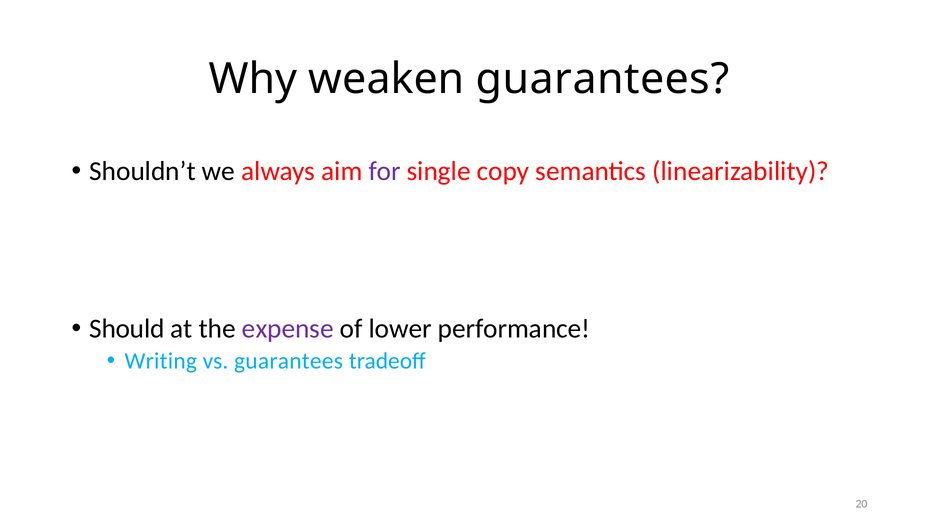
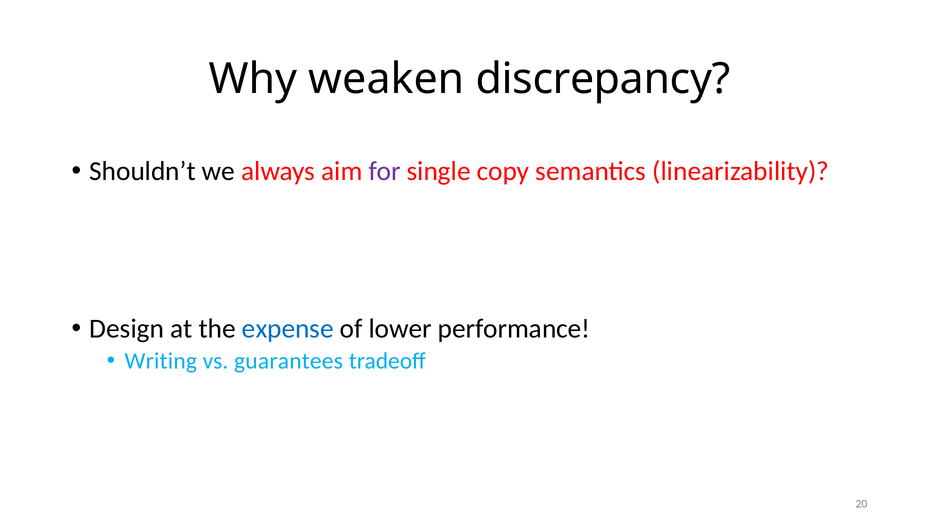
weaken guarantees: guarantees -> discrepancy (603, 79)
Should: Should -> Design (127, 329)
expense colour: purple -> blue (288, 329)
